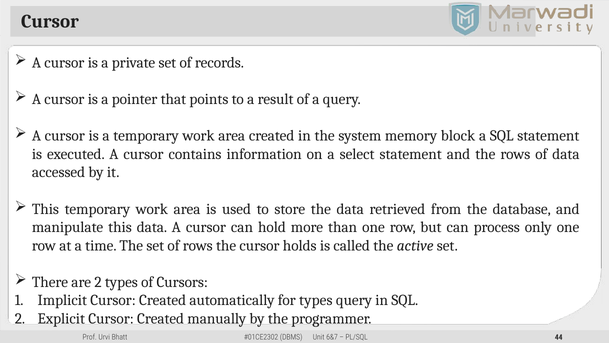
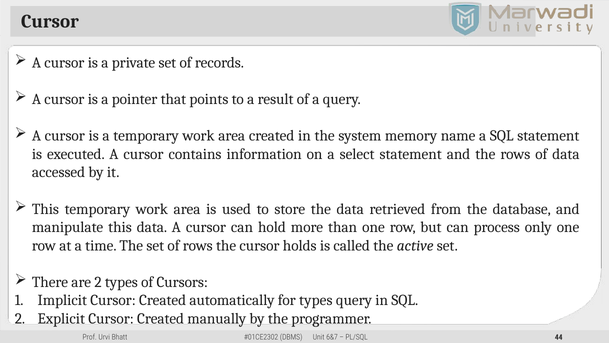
block: block -> name (458, 136)
